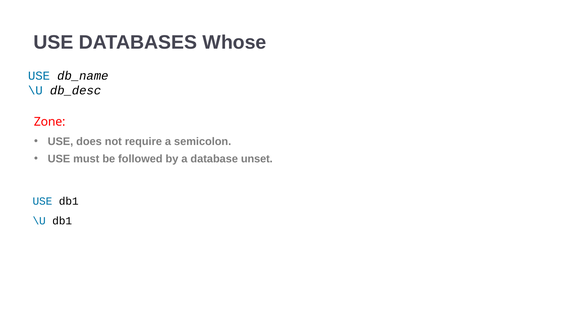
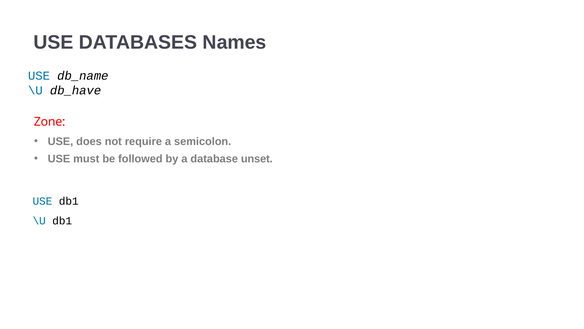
Whose: Whose -> Names (235, 42)
db_desc: db_desc -> db_have (76, 90)
